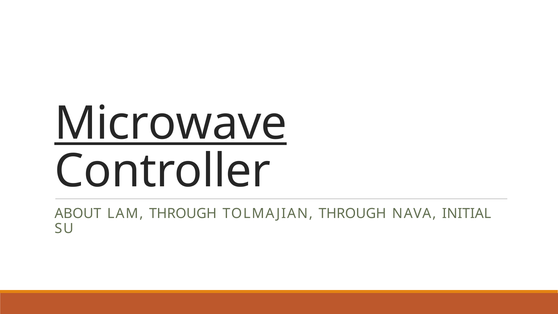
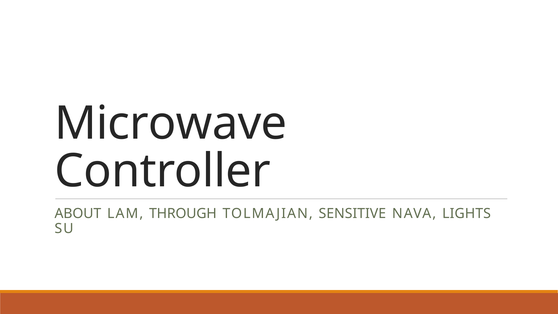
Microwave underline: present -> none (171, 124)
TOLMAJIAN THROUGH: THROUGH -> SENSITIVE (352, 213)
INITIAL: INITIAL -> LIGHTS (467, 213)
